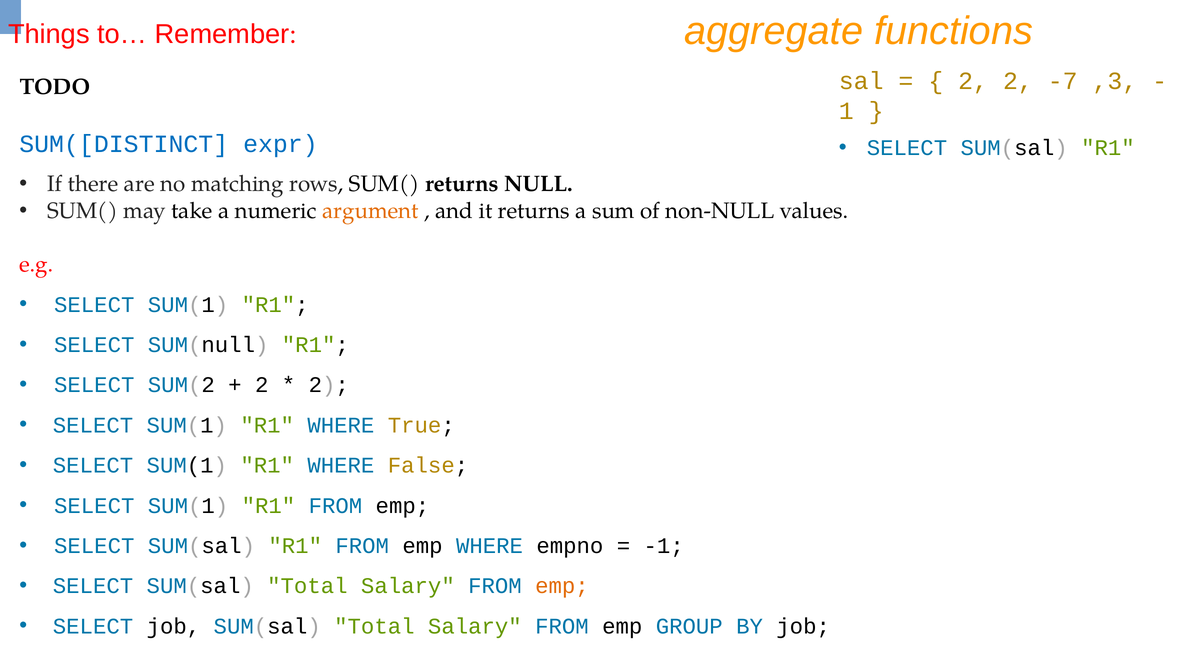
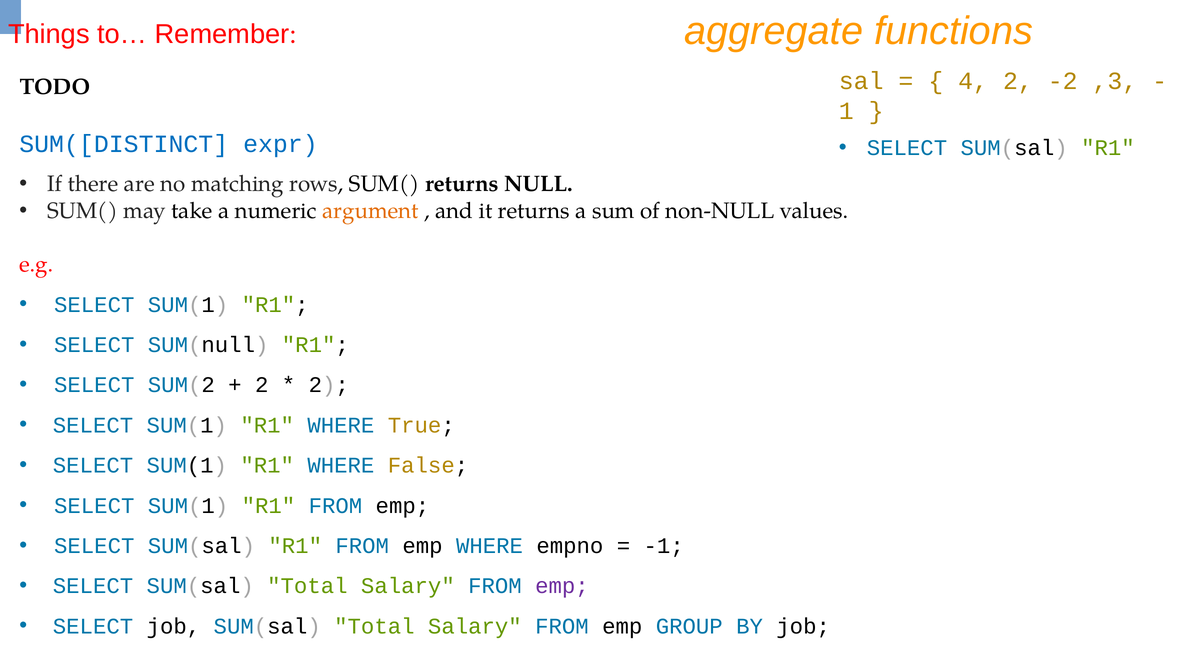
2: 2 -> 4 (973, 81)
-7: -7 -> -2 (1063, 81)
emp colour: orange -> purple (562, 586)
